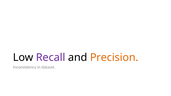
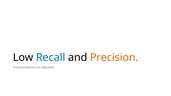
Recall colour: purple -> blue (51, 58)
